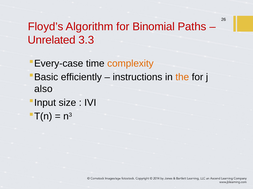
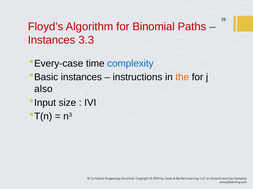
Unrelated: Unrelated -> Instances (52, 40)
complexity colour: orange -> blue (130, 64)
efficiently: efficiently -> instances (81, 77)
